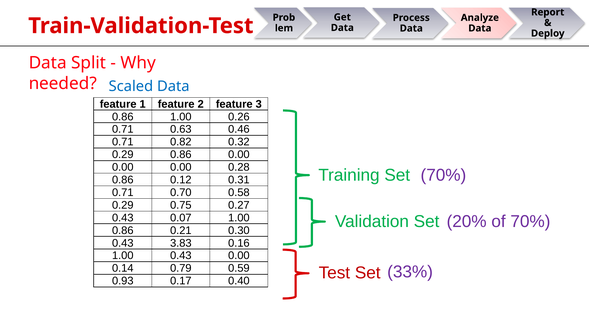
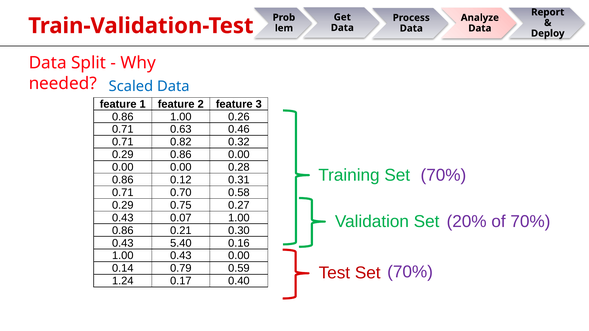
3.83: 3.83 -> 5.40 (181, 243)
33%: 33% -> 70% (410, 272)
0.93: 0.93 -> 1.24 (123, 281)
